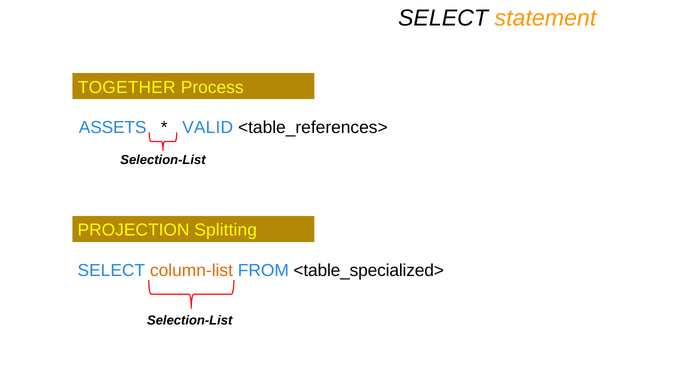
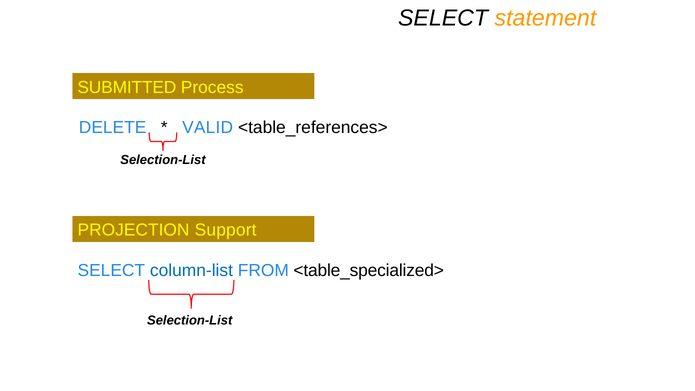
TOGETHER: TOGETHER -> SUBMITTED (127, 87)
ASSETS: ASSETS -> DELETE (113, 127)
Splitting: Splitting -> Support (226, 230)
column-list colour: orange -> blue (191, 270)
